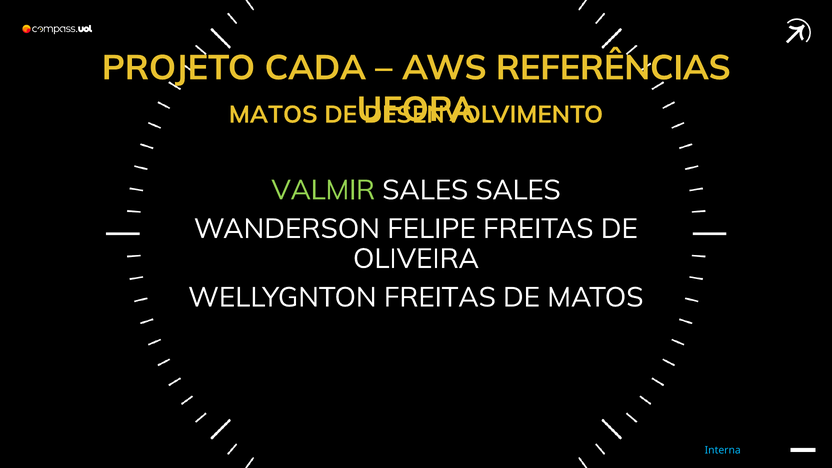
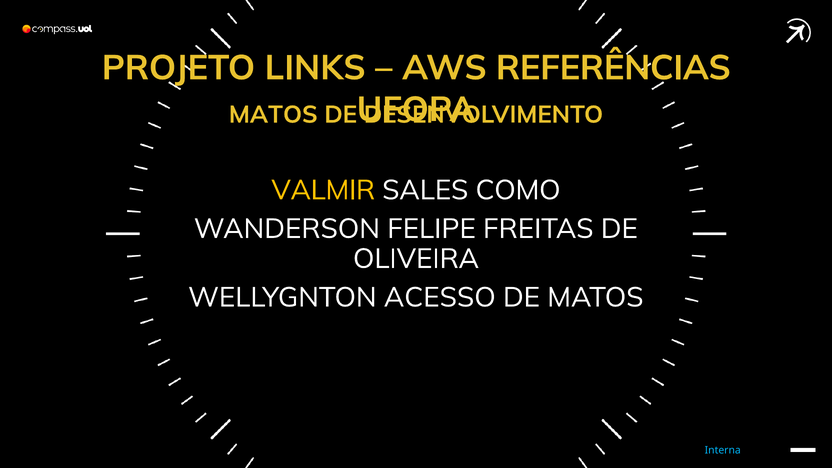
CADA: CADA -> LINKS (315, 68)
VALMIR colour: light green -> yellow (323, 190)
SALES SALES: SALES -> COMO (518, 190)
WELLYGNTON FREITAS: FREITAS -> ACESSO (440, 297)
